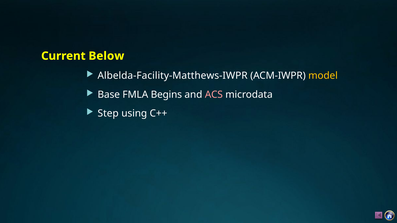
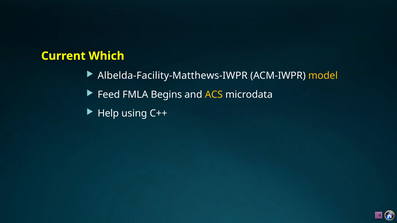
Below: Below -> Which (106, 56)
Base: Base -> Feed (109, 95)
ACS colour: pink -> yellow (214, 95)
Step: Step -> Help (108, 114)
